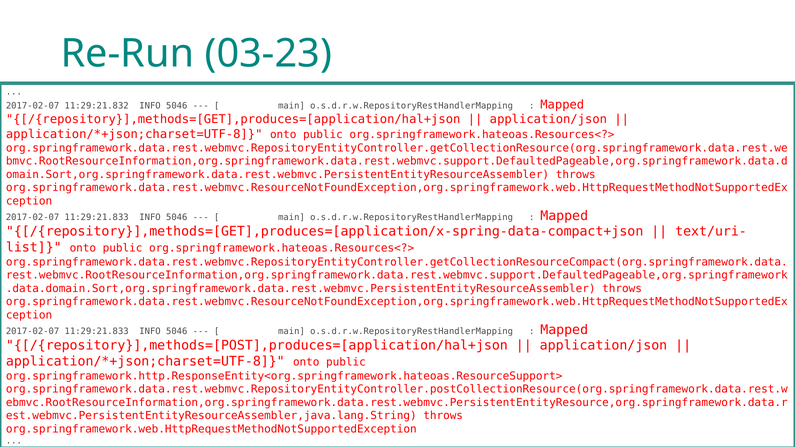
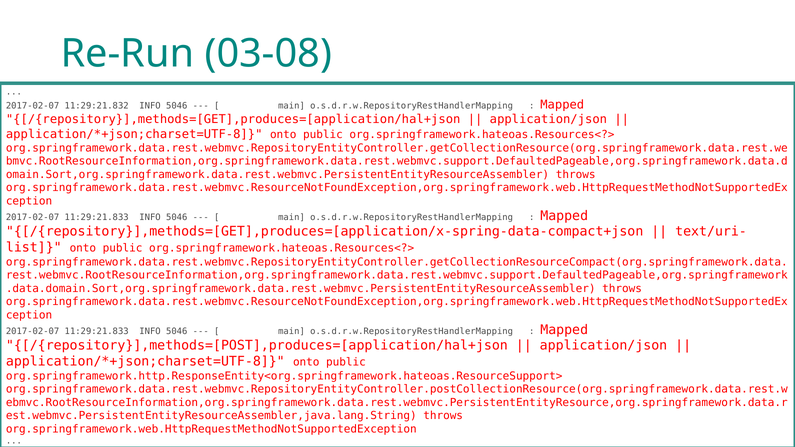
03-23: 03-23 -> 03-08 (268, 53)
